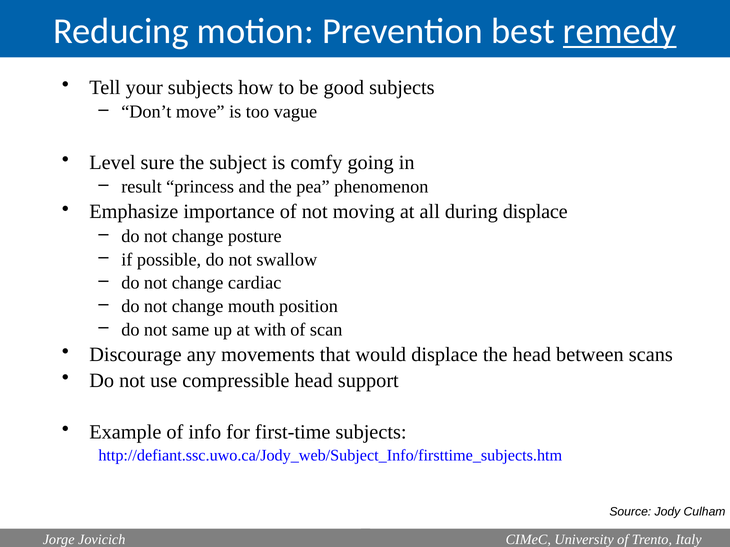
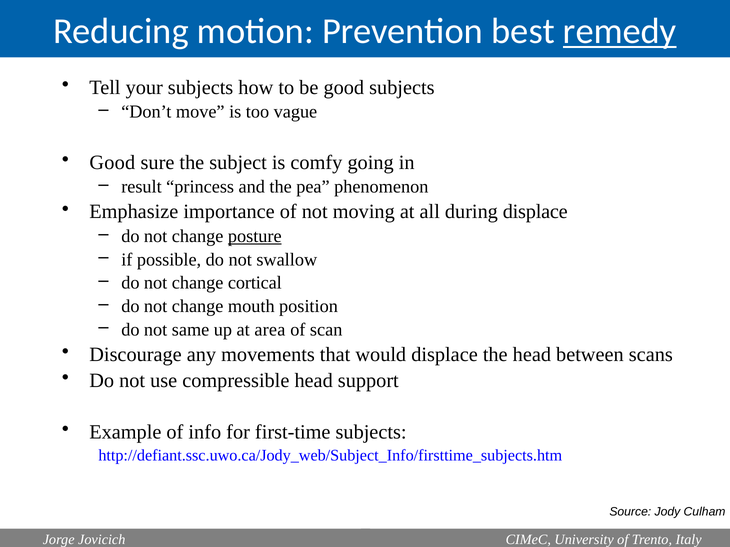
Level: Level -> Good (112, 163)
posture underline: none -> present (255, 236)
cardiac: cardiac -> cortical (255, 283)
with: with -> area (270, 330)
